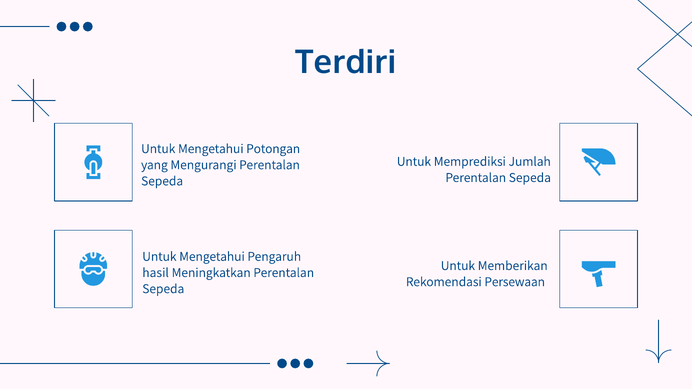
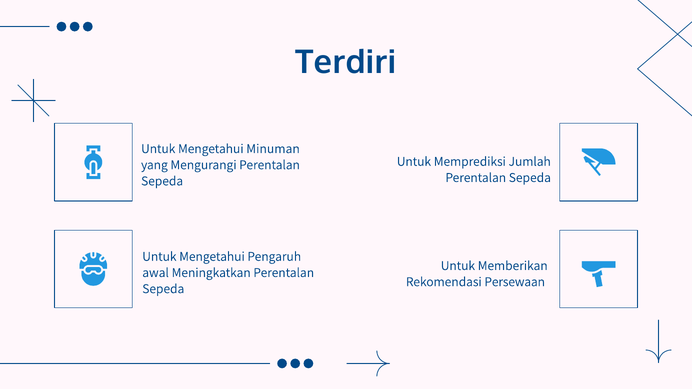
Potongan: Potongan -> Minuman (273, 149)
hasil: hasil -> awal (156, 273)
